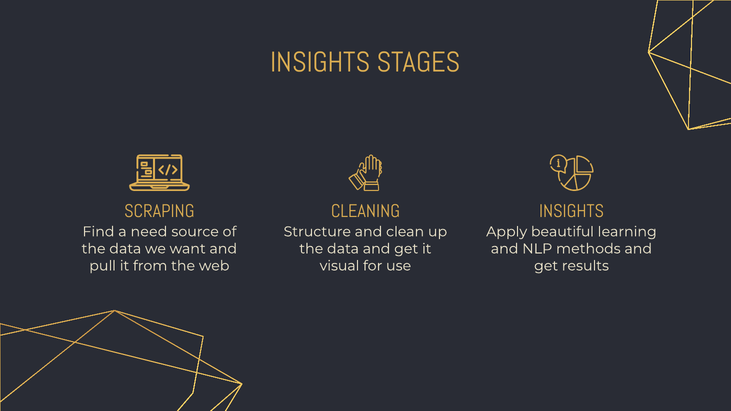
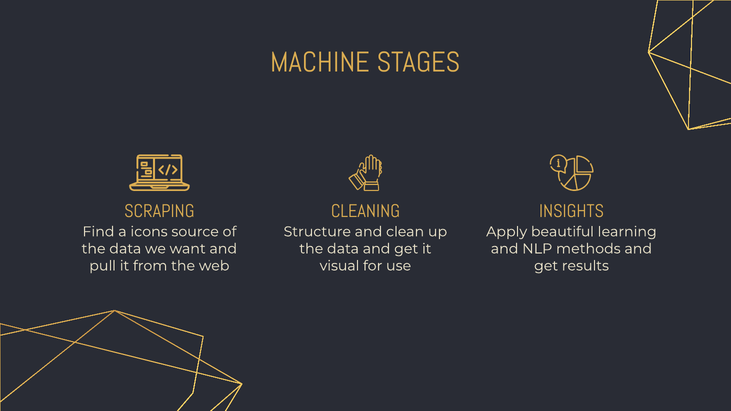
INSIGHTS: INSIGHTS -> MACHINE (320, 62)
need: need -> icons (149, 232)
